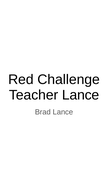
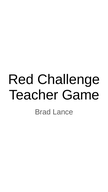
Teacher Lance: Lance -> Game (81, 95)
